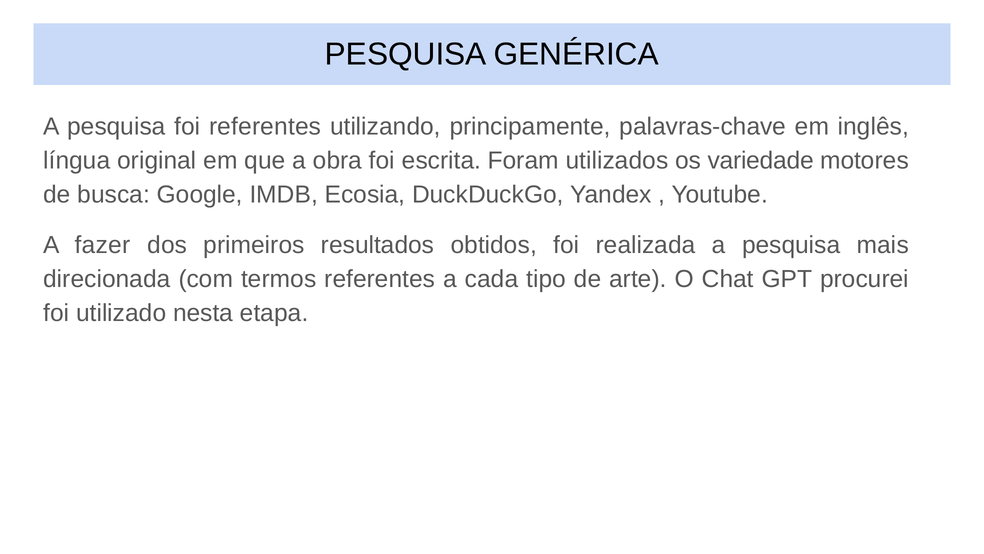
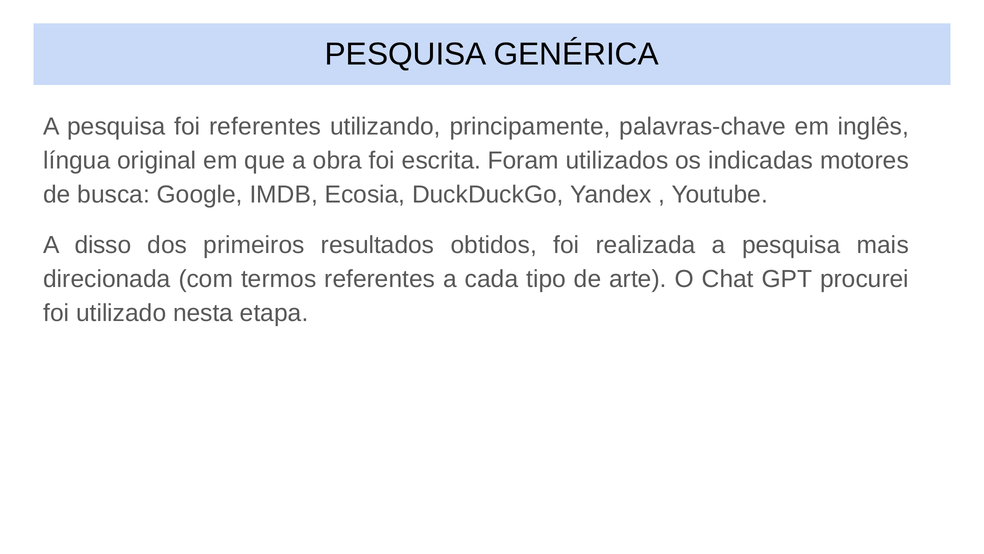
variedade: variedade -> indicadas (761, 161)
fazer: fazer -> disso (103, 245)
